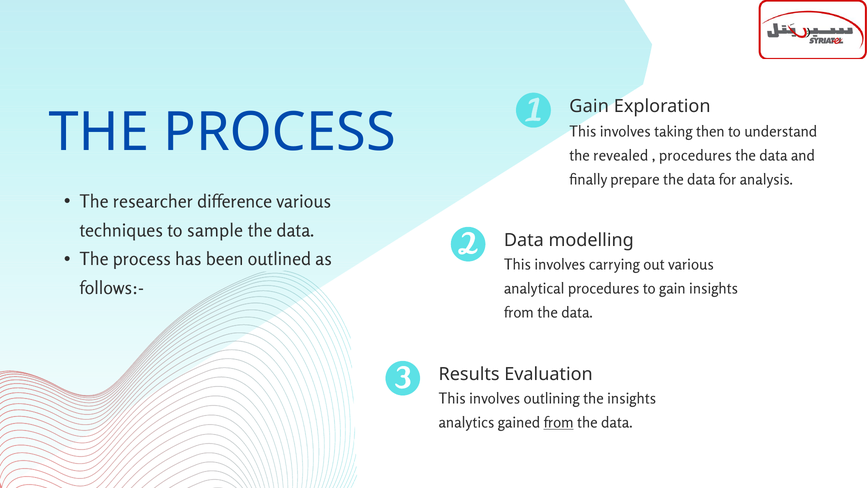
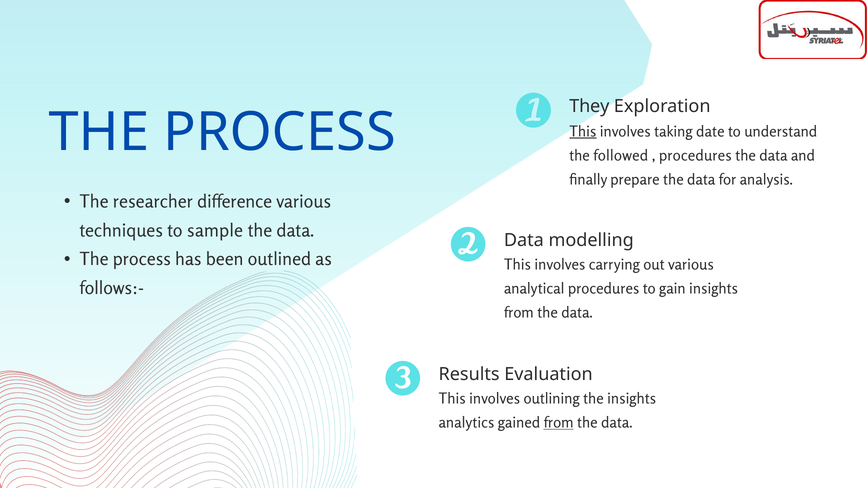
Gain: Gain -> They (589, 106)
This underline: none -> present (583, 131)
then: then -> date (710, 131)
revealed: revealed -> followed (621, 156)
